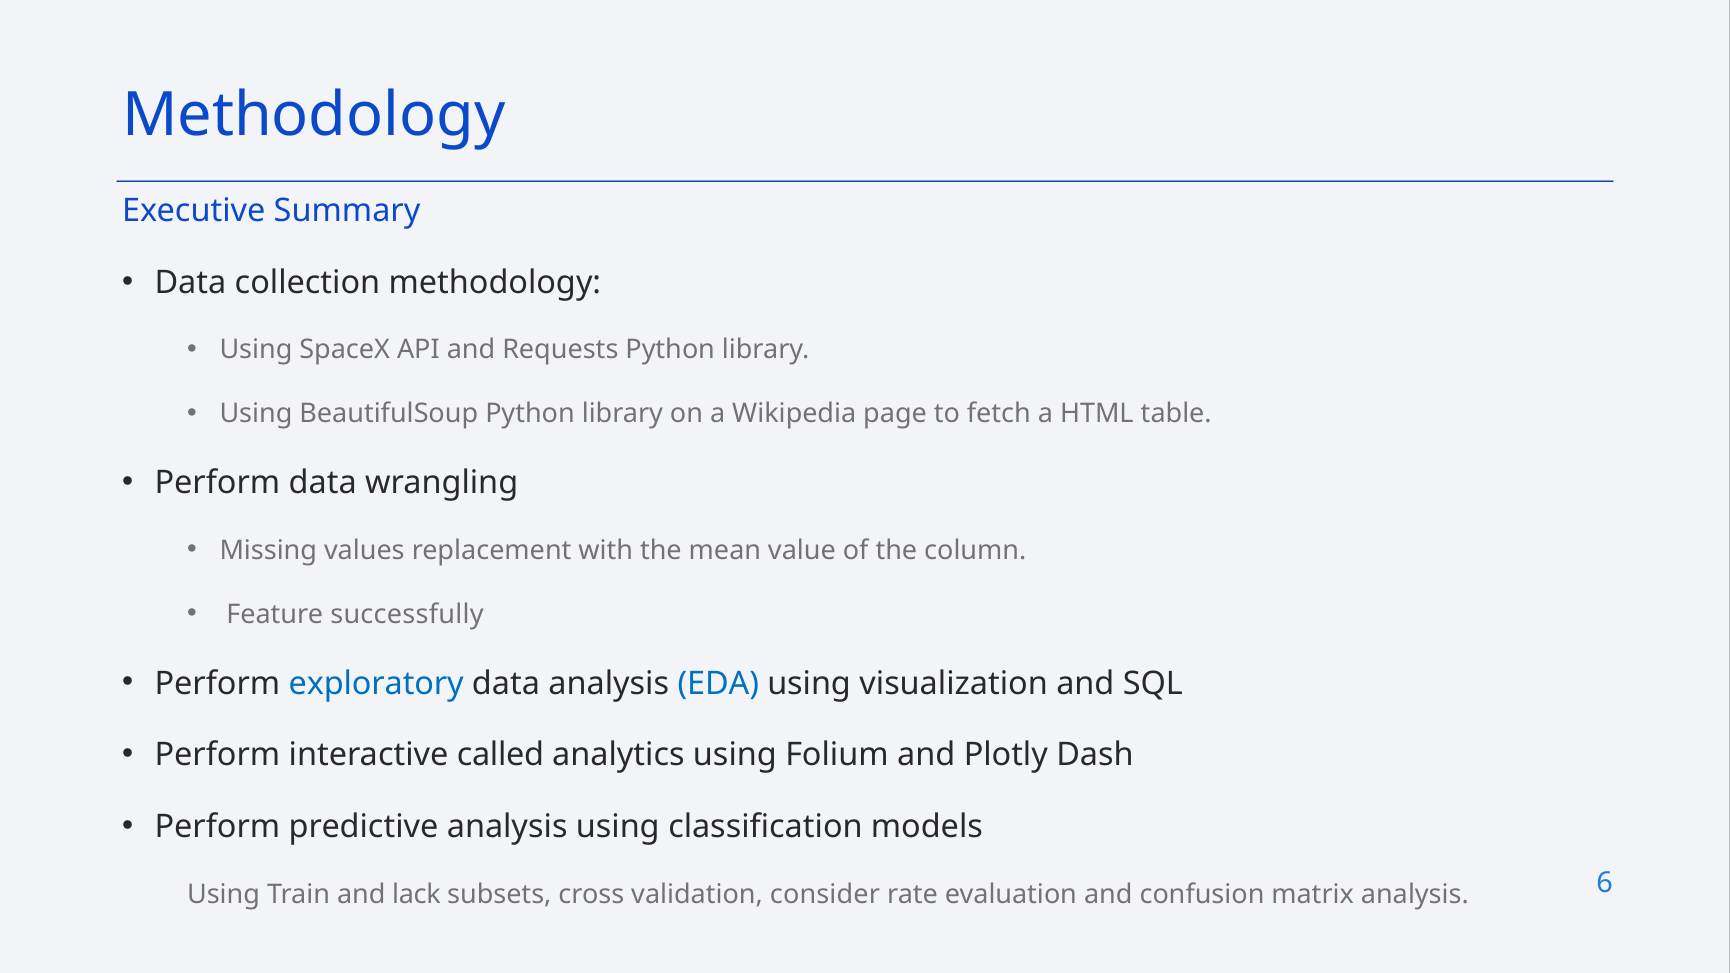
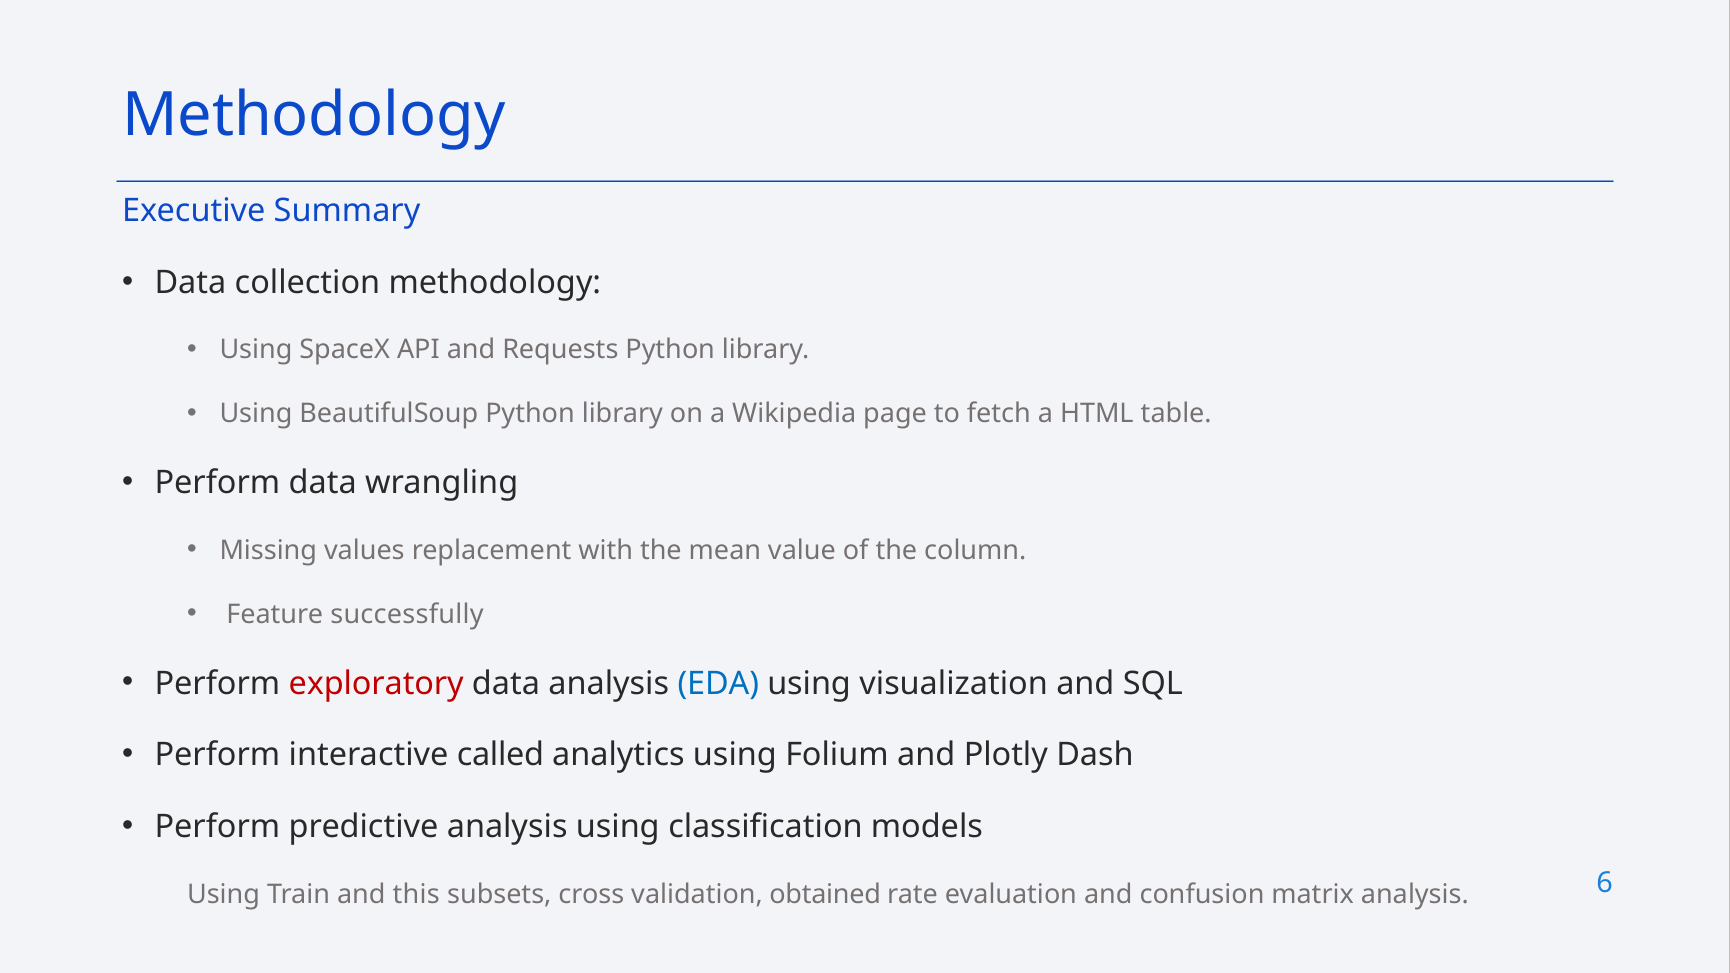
exploratory colour: blue -> red (376, 683)
lack: lack -> this (416, 894)
consider: consider -> obtained (825, 894)
